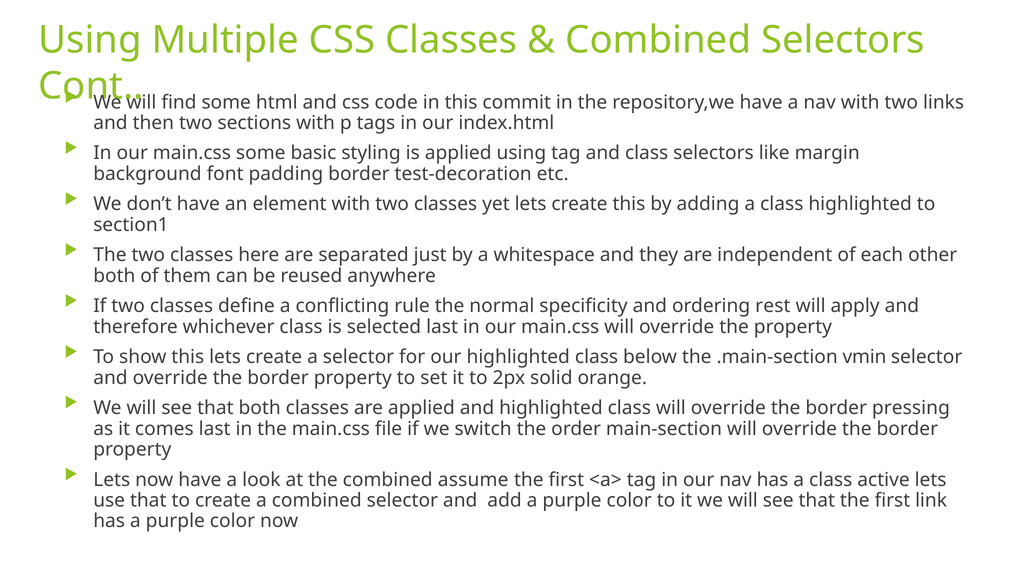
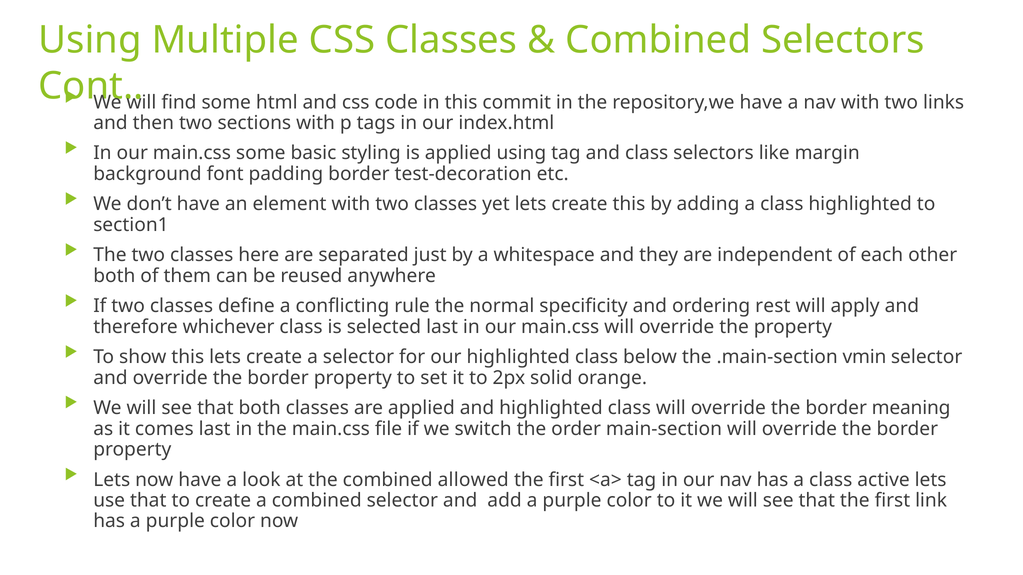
pressing: pressing -> meaning (911, 408)
assume: assume -> allowed (473, 480)
